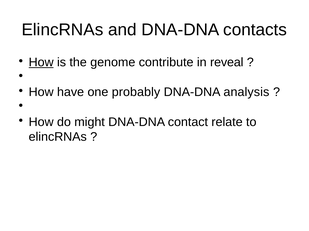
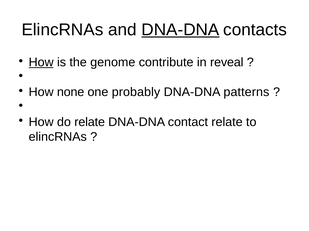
DNA-DNA underline: none -> present (180, 30)
have: have -> none (71, 92)
analysis: analysis -> patterns (246, 92)
do might: might -> relate (90, 122)
